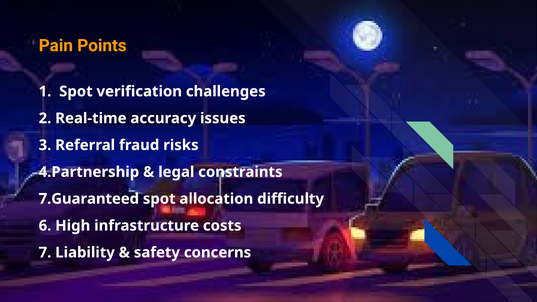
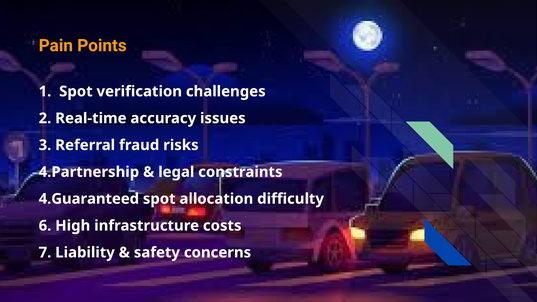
7.Guaranteed: 7.Guaranteed -> 4.Guaranteed (89, 199)
